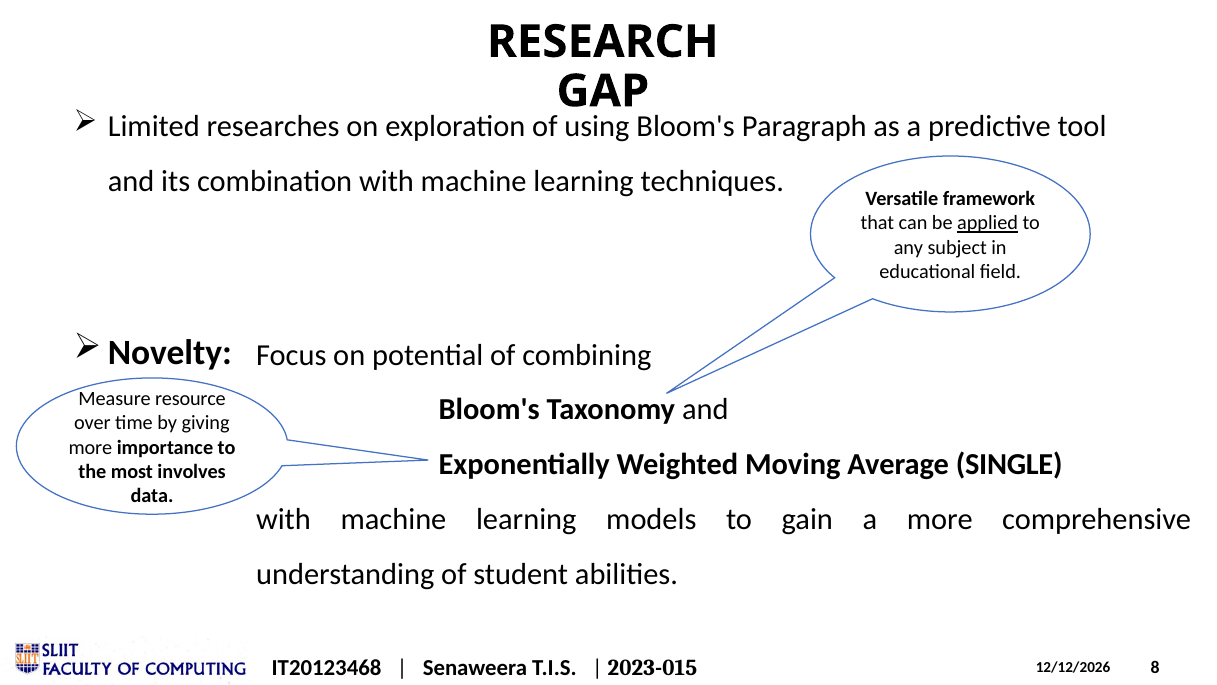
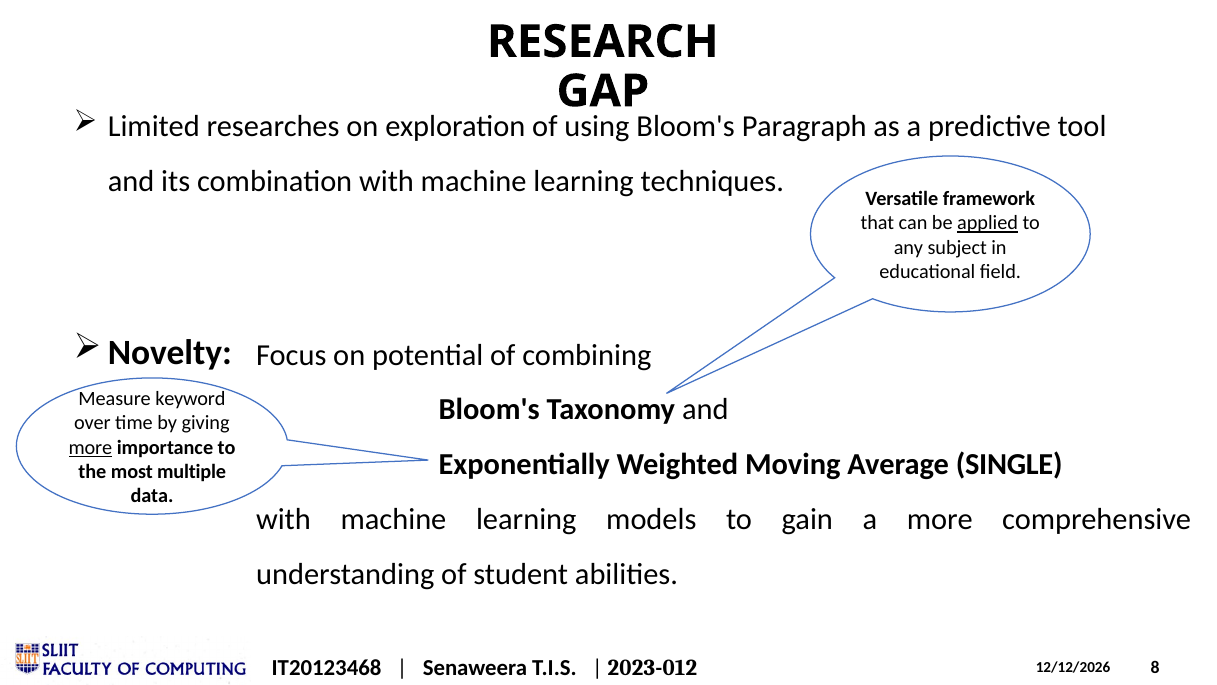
resource: resource -> keyword (190, 399)
more underline: none -> present (90, 447)
involves: involves -> multiple (192, 472)
2023-015: 2023-015 -> 2023-012 (652, 668)
